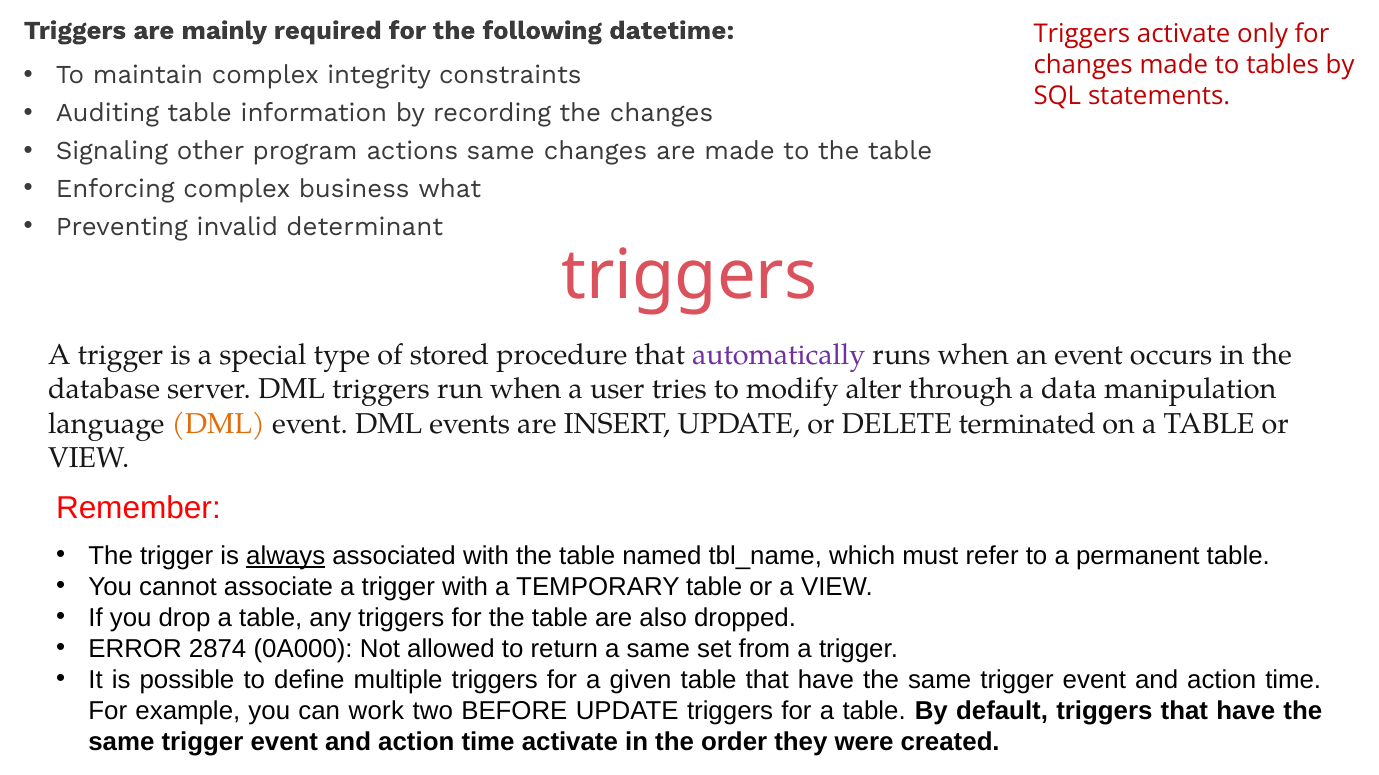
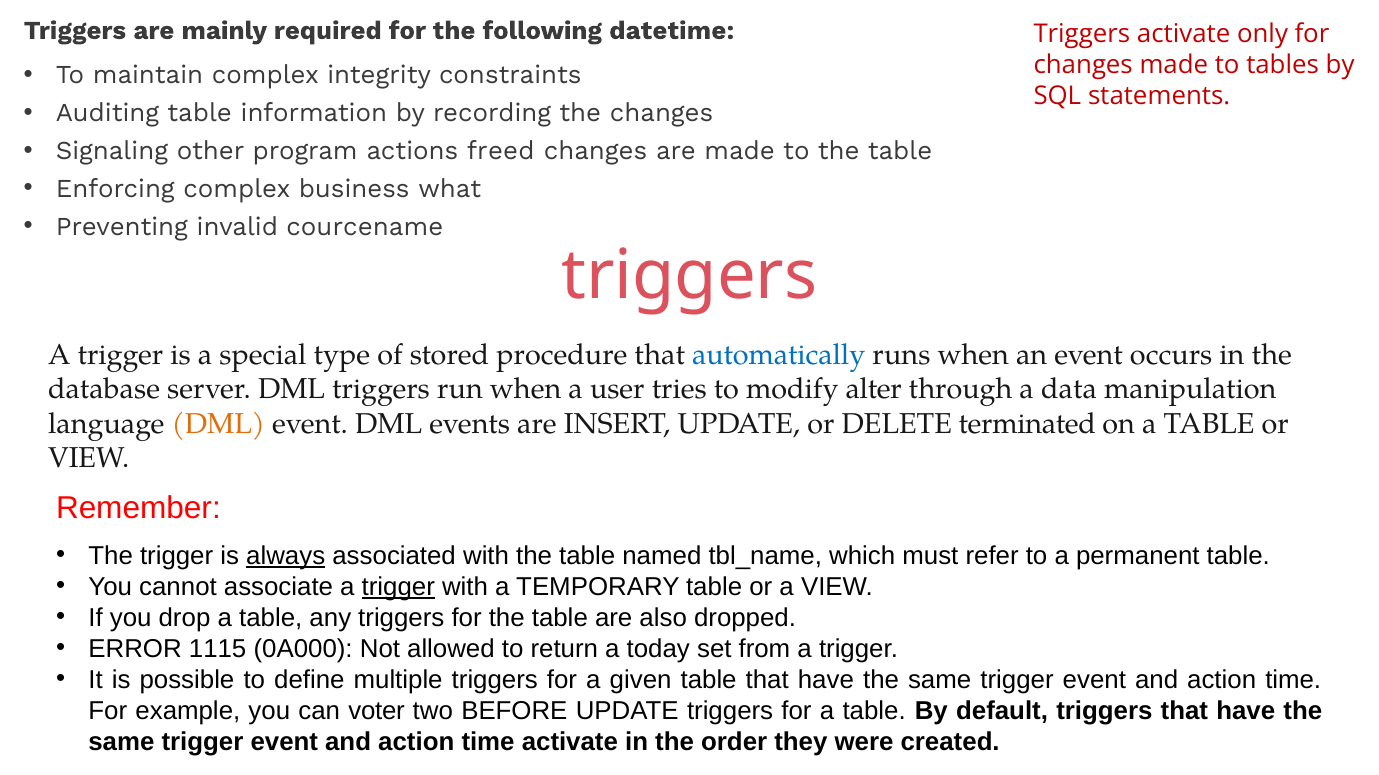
actions same: same -> freed (501, 151)
determinant: determinant -> courcename (365, 227)
automatically colour: purple -> blue (779, 355)
trigger underline: none -> present (398, 587)
2874: 2874 -> 1115 (218, 649)
a same: same -> today (658, 649)
work: work -> voter (377, 711)
